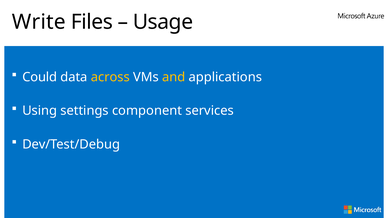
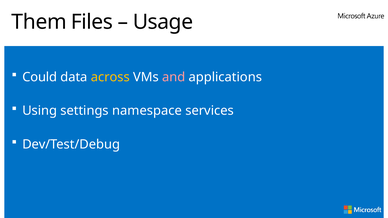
Write: Write -> Them (39, 22)
and colour: yellow -> pink (174, 77)
component: component -> namespace (147, 111)
